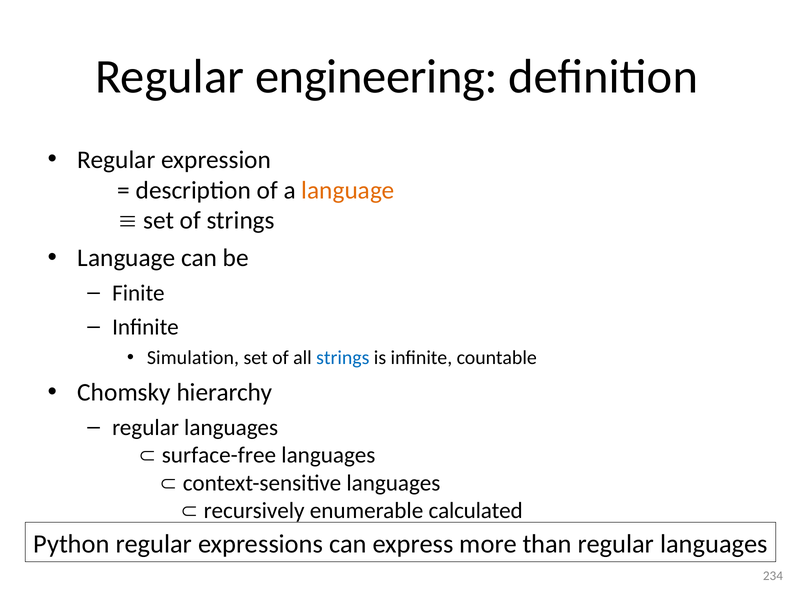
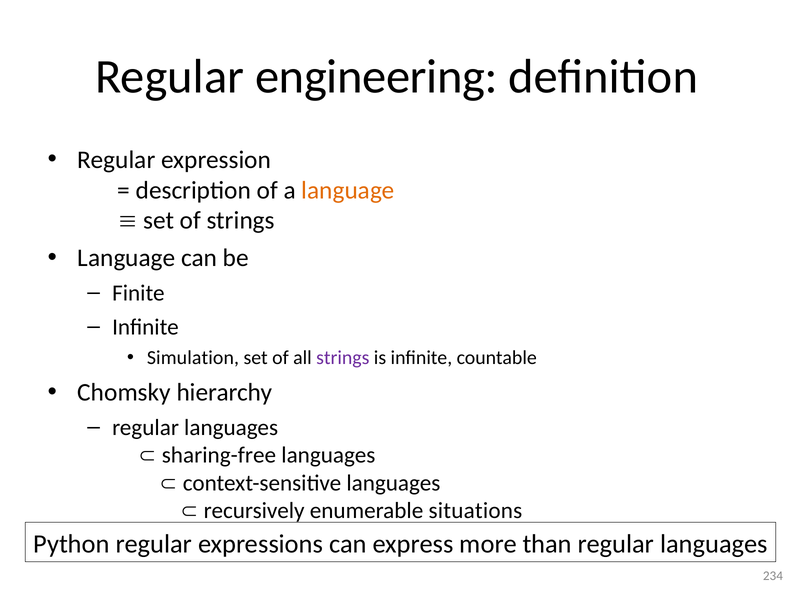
strings colour: blue -> purple (343, 358)
surface-free: surface-free -> sharing-free (219, 456)
calculated: calculated -> situations (475, 511)
